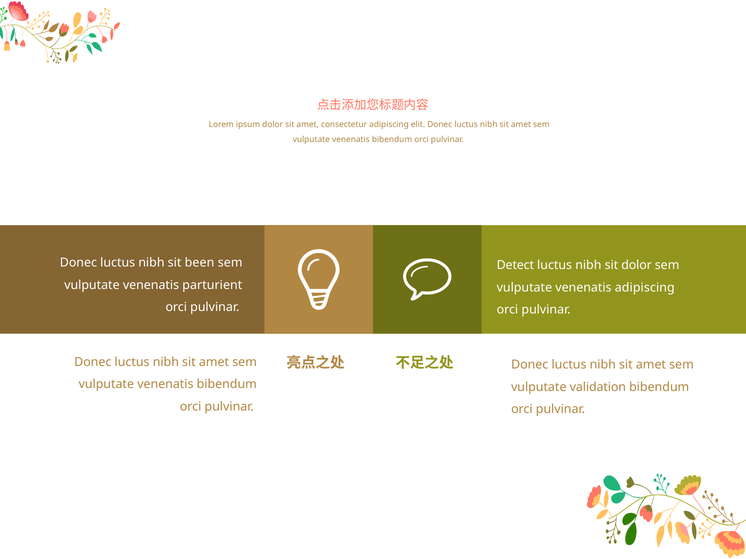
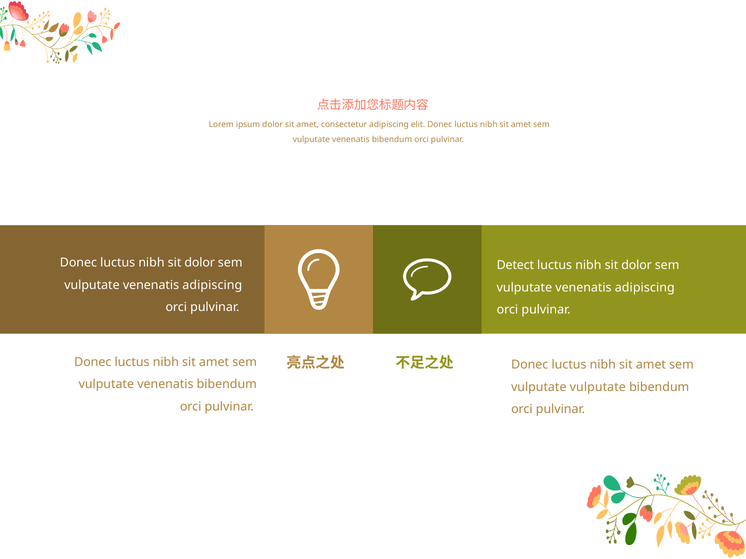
been: been -> dolor (200, 263)
parturient: parturient -> adipiscing (212, 285)
vulputate validation: validation -> vulputate (598, 387)
